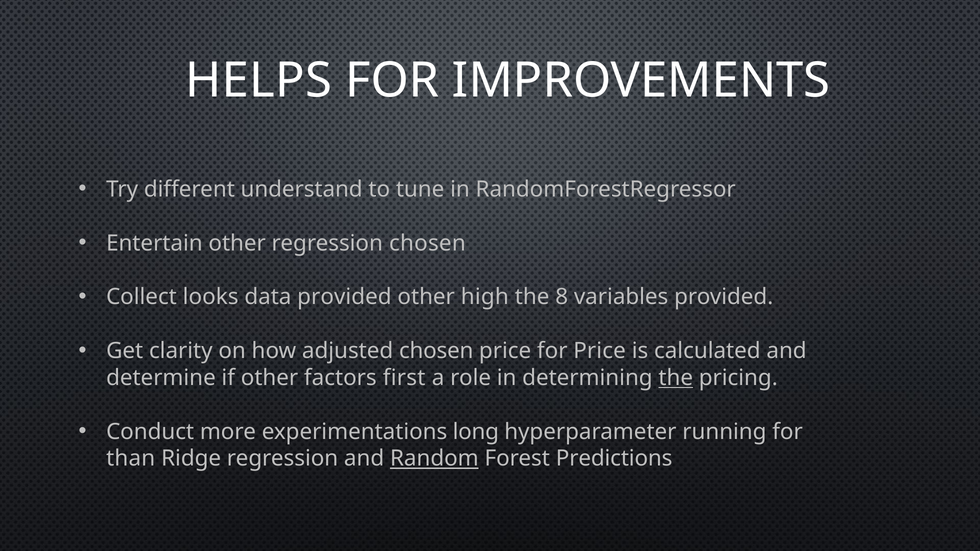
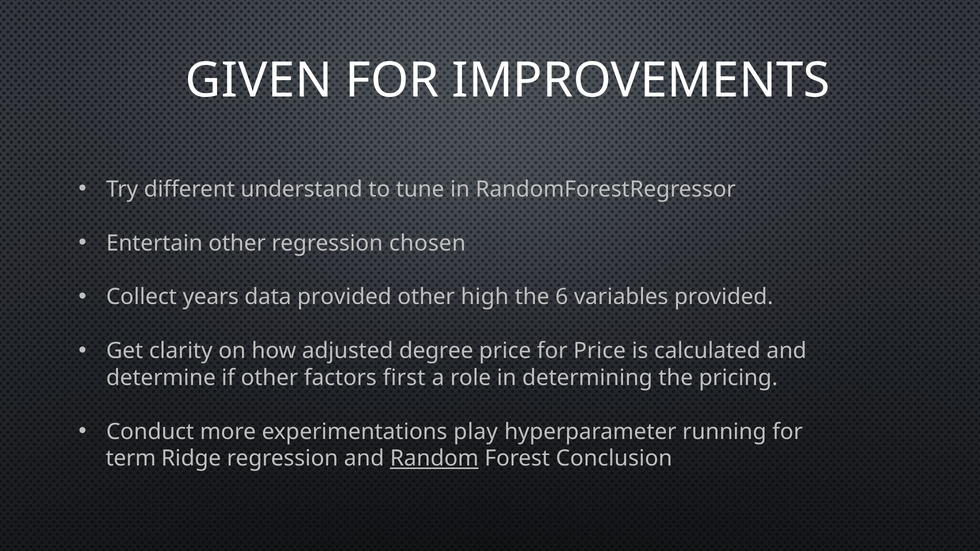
HELPS: HELPS -> GIVEN (259, 80)
looks: looks -> years (211, 297)
8: 8 -> 6 (562, 297)
adjusted chosen: chosen -> degree (436, 351)
the underline: present -> none (676, 378)
long: long -> play (476, 432)
than: than -> term (131, 459)
Predictions: Predictions -> Conclusion (614, 459)
